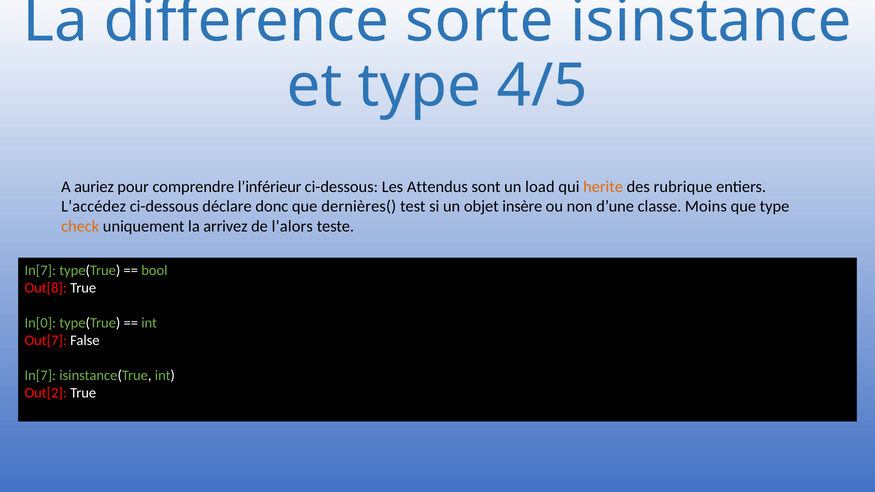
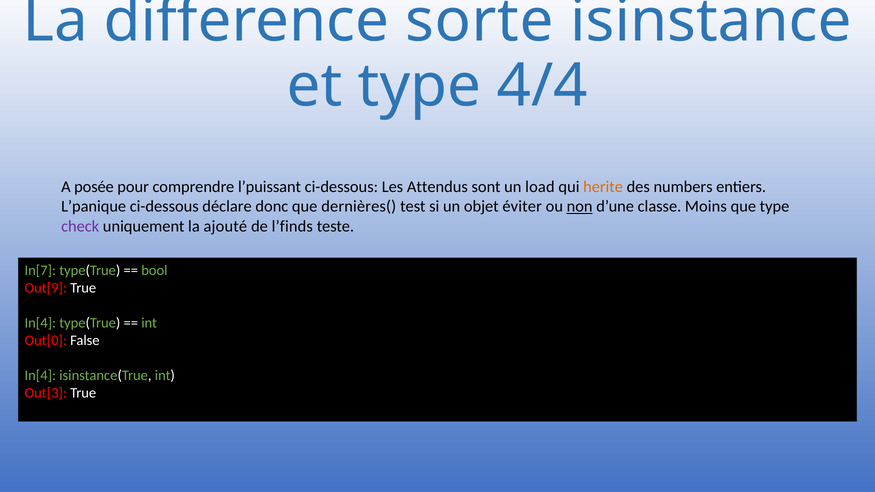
4/5: 4/5 -> 4/4 (542, 86)
auriez: auriez -> posée (94, 187)
l’inférieur: l’inférieur -> l’puissant (270, 187)
rubrique: rubrique -> numbers (683, 187)
L’accédez: L’accédez -> L’panique (94, 207)
insère: insère -> éviter (522, 207)
non underline: none -> present (580, 207)
check colour: orange -> purple (80, 226)
arrivez: arrivez -> ajouté (225, 226)
l’alors: l’alors -> l’finds (292, 226)
Out[8: Out[8 -> Out[9 (46, 288)
In[0: In[0 -> In[4 (40, 323)
Out[7: Out[7 -> Out[0 (46, 341)
In[7: In[7 -> In[4 (40, 376)
Out[2: Out[2 -> Out[3 (46, 393)
